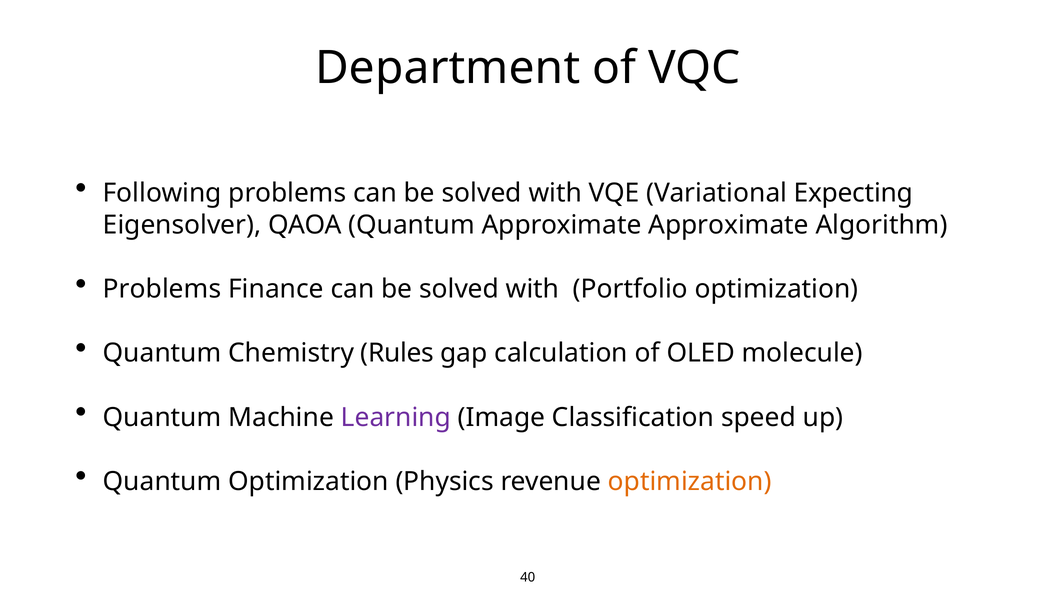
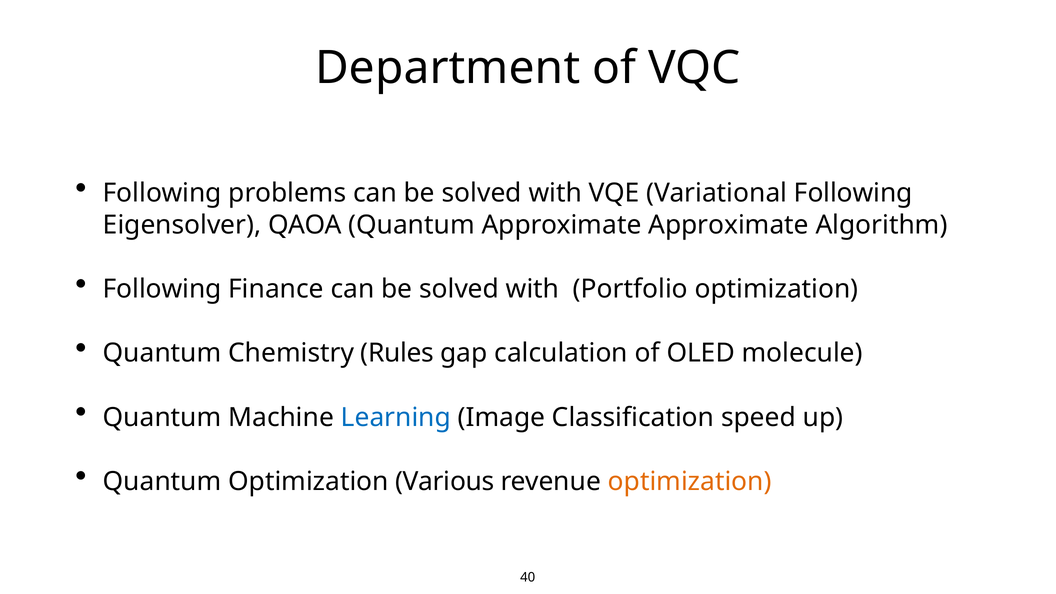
Variational Expecting: Expecting -> Following (853, 193)
Problems: Problems -> Following (162, 289)
Learning colour: purple -> blue (396, 417)
Physics: Physics -> Various (445, 481)
